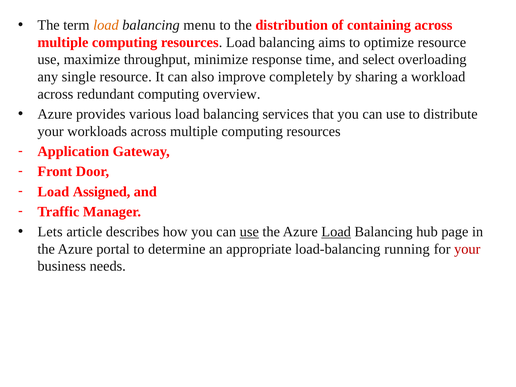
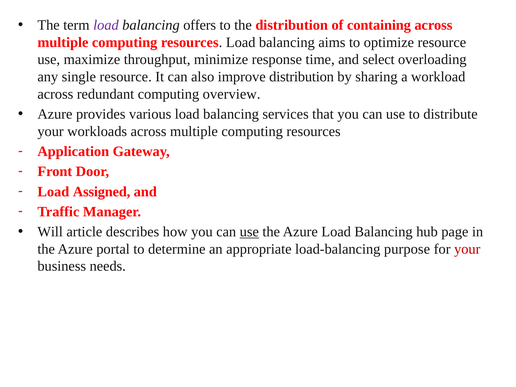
load colour: orange -> purple (106, 25)
menu: menu -> offers (200, 25)
improve completely: completely -> distribution (302, 77)
Lets: Lets -> Will (50, 232)
Load underline: present -> none (336, 232)
running: running -> purpose (407, 249)
